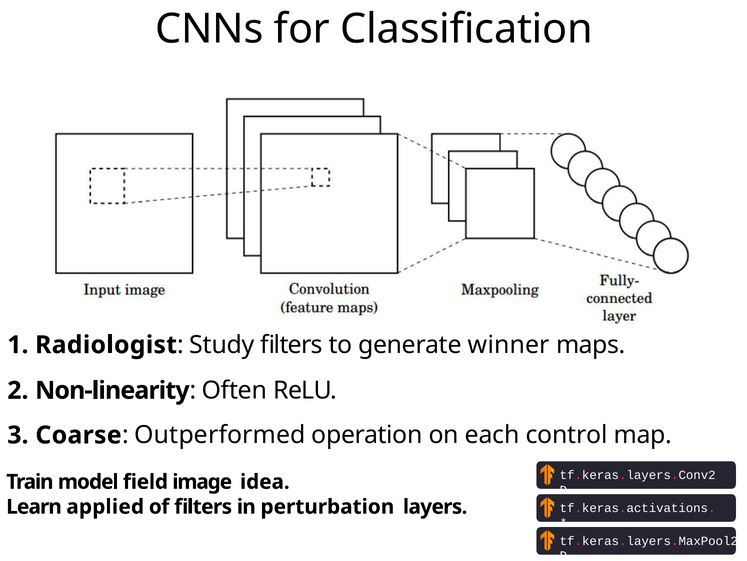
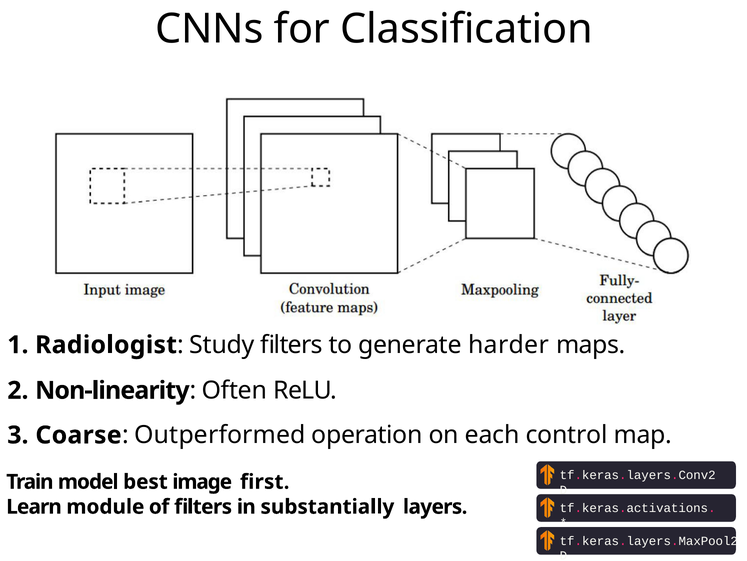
winner: winner -> harder (509, 344)
field: field -> best (145, 481)
idea: idea -> first (265, 481)
applied: applied -> module (105, 506)
perturbation: perturbation -> substantially (327, 506)
